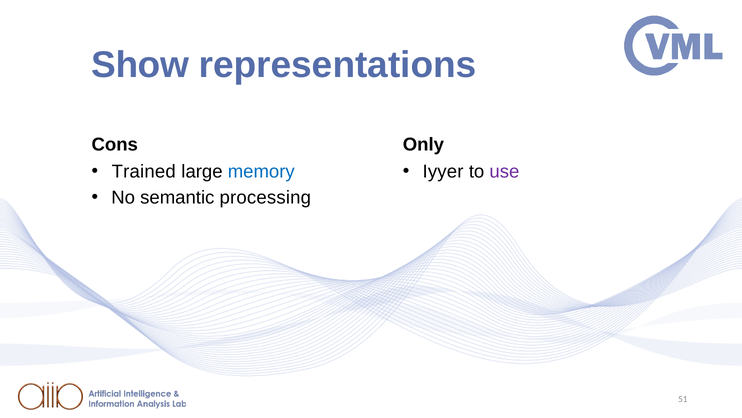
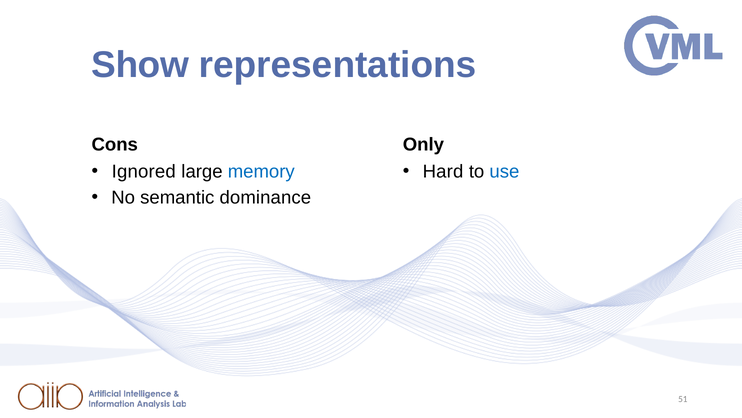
Trained: Trained -> Ignored (144, 171)
Iyyer: Iyyer -> Hard (443, 171)
use colour: purple -> blue (504, 171)
processing: processing -> dominance (265, 197)
